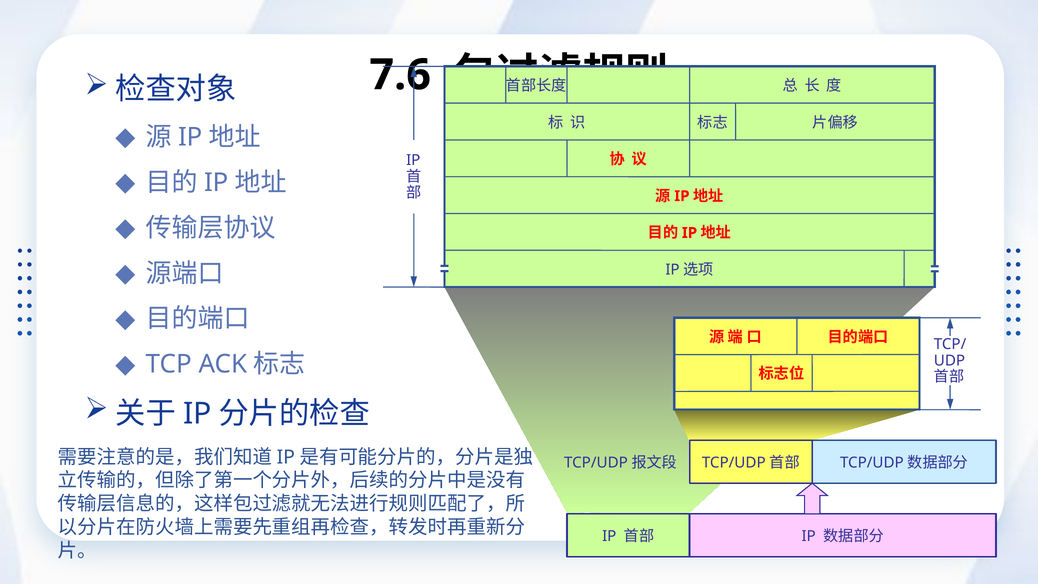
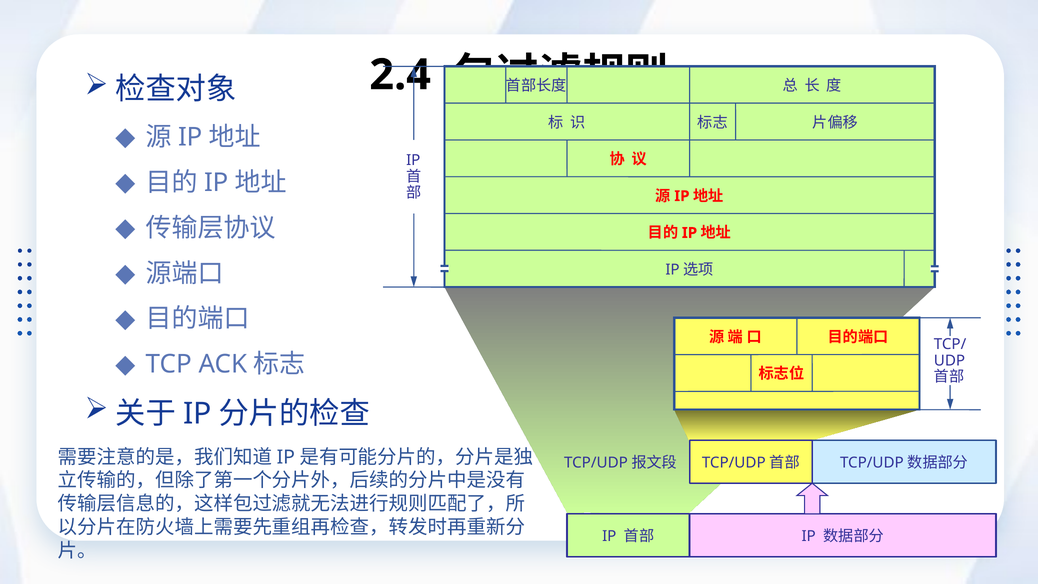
7.6: 7.6 -> 2.4 (400, 75)
